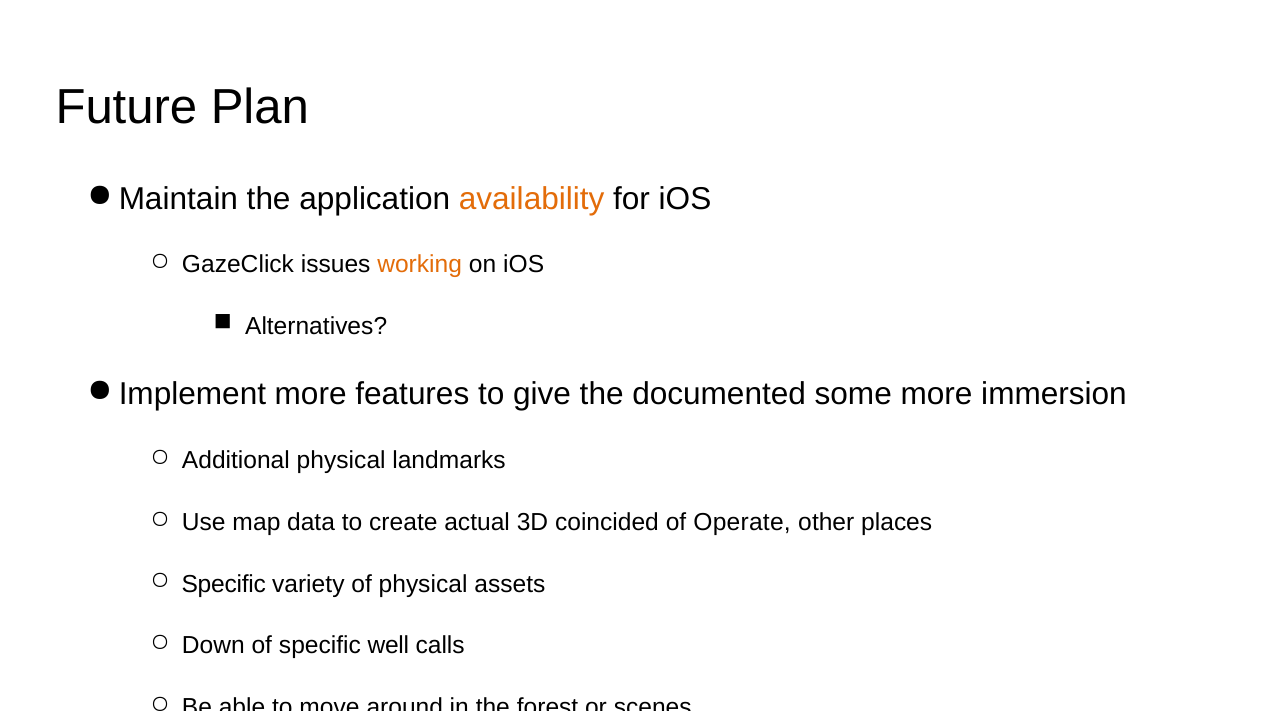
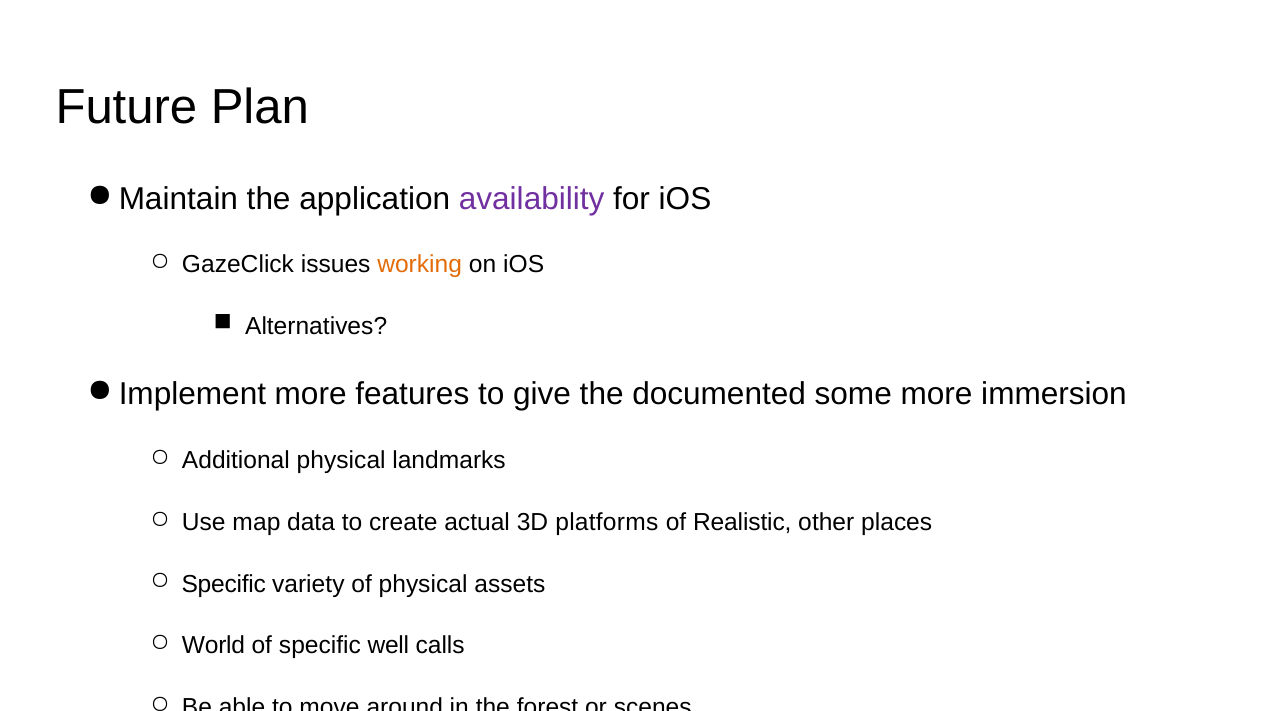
availability colour: orange -> purple (532, 199)
coincided: coincided -> platforms (607, 522)
Operate: Operate -> Realistic (742, 522)
Down: Down -> World (214, 645)
